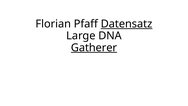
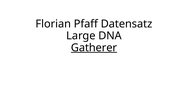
Datensatz underline: present -> none (127, 24)
